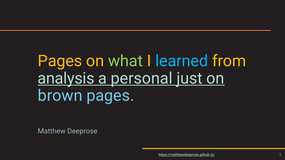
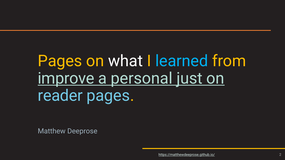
what colour: light green -> white (126, 61)
analysis: analysis -> improve (66, 79)
brown: brown -> reader (60, 96)
